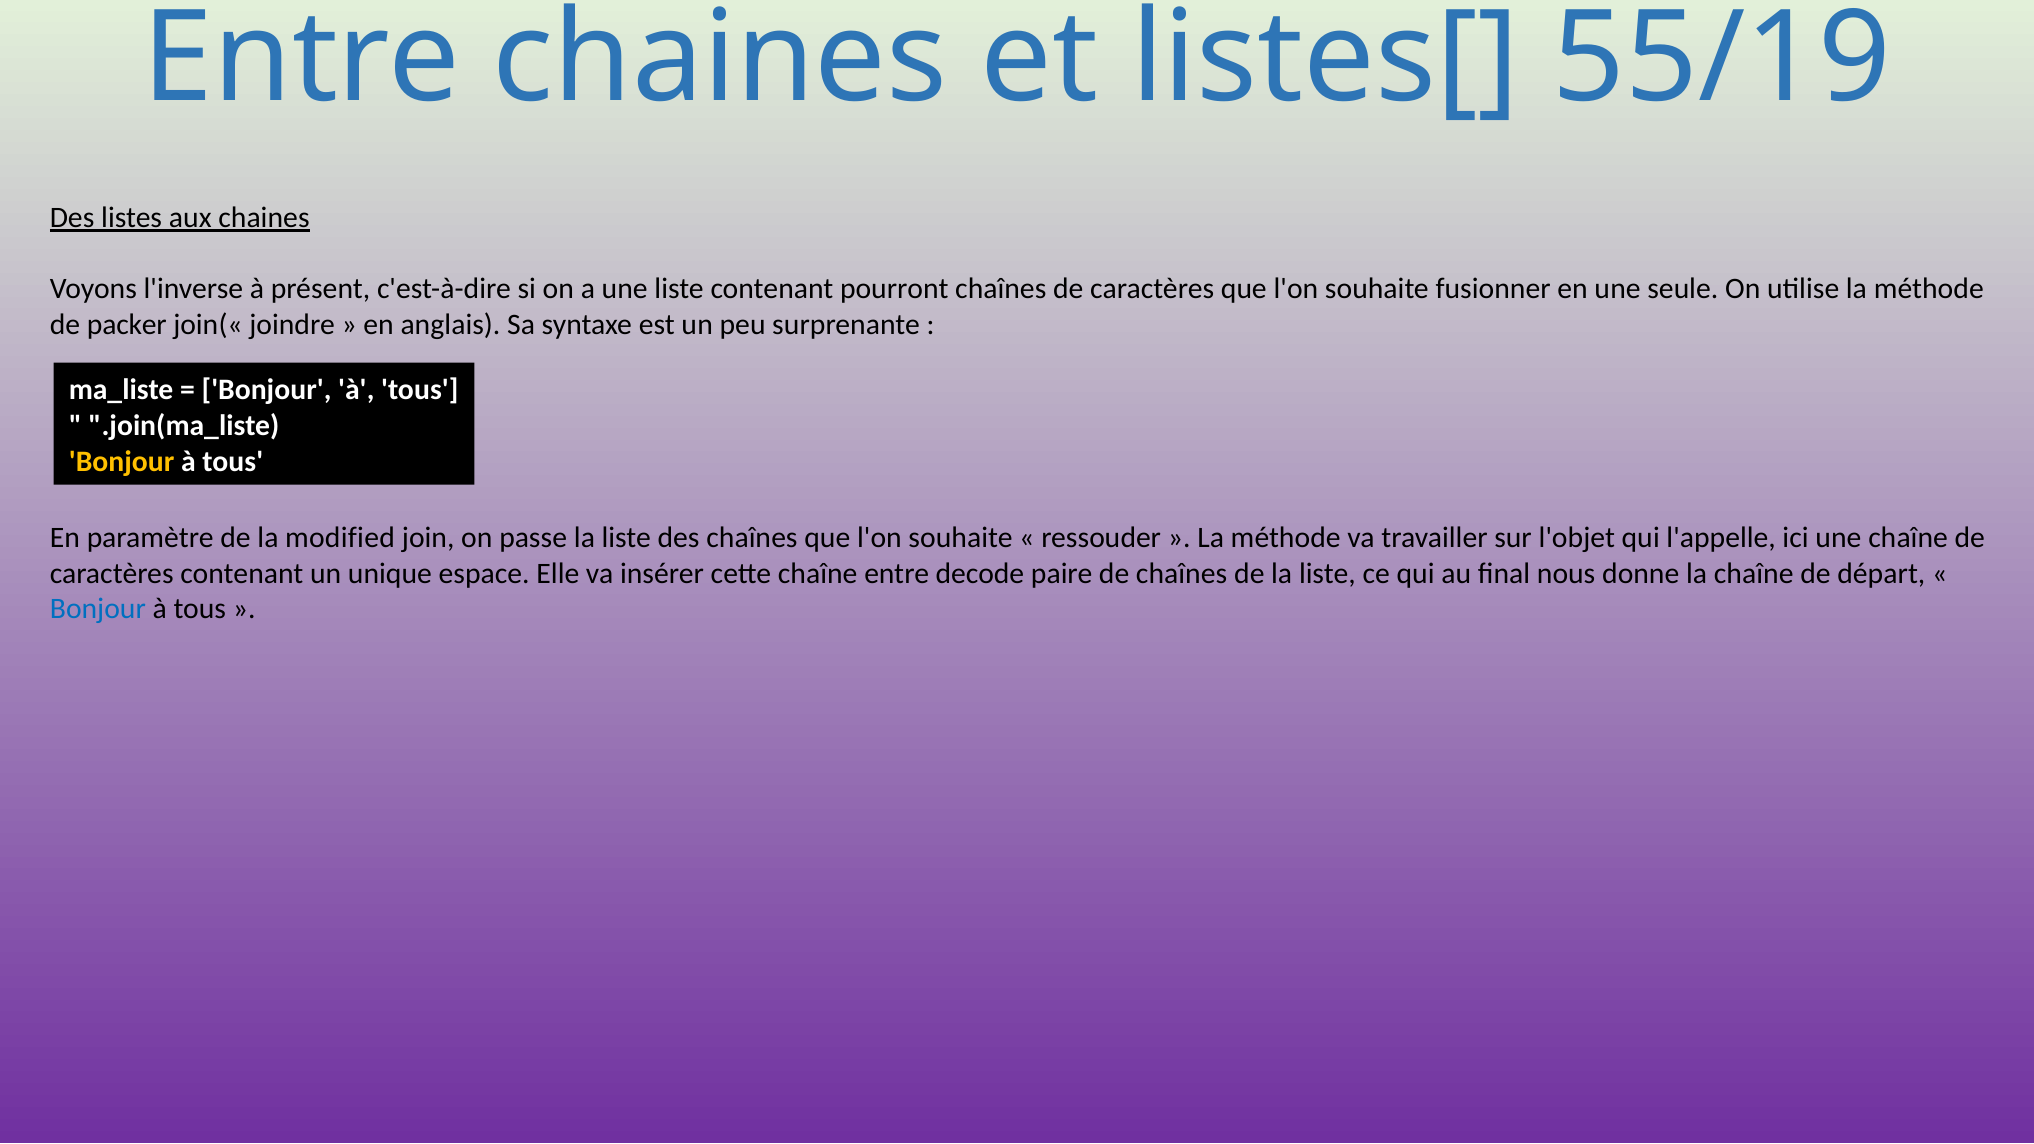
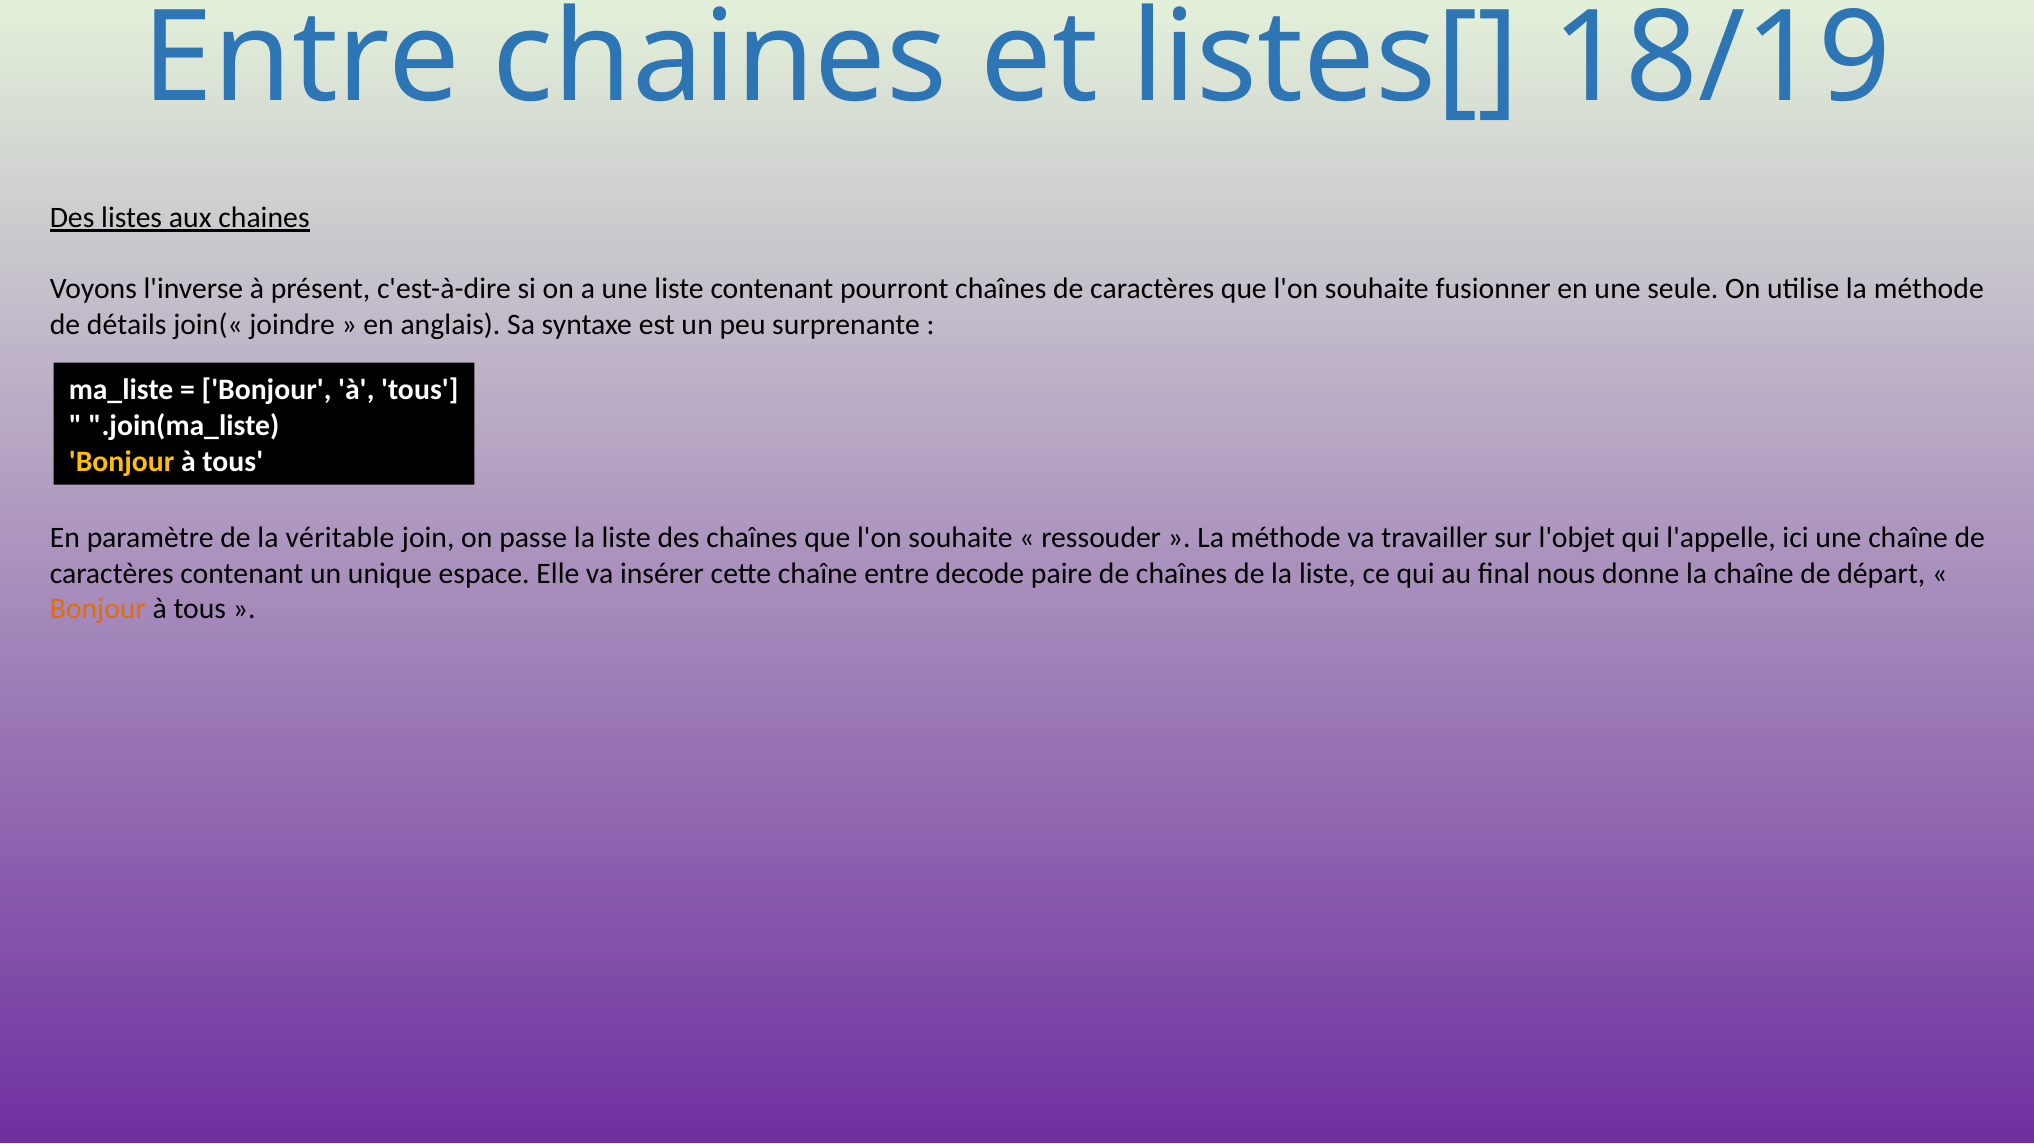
55/19: 55/19 -> 18/19 (1722, 58)
packer: packer -> détails (127, 325)
modified: modified -> véritable (340, 538)
Bonjour colour: blue -> orange (98, 609)
